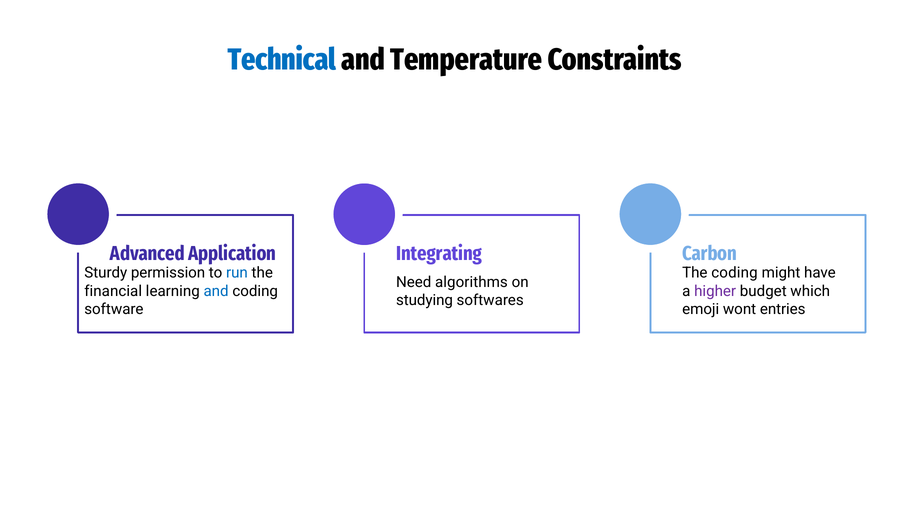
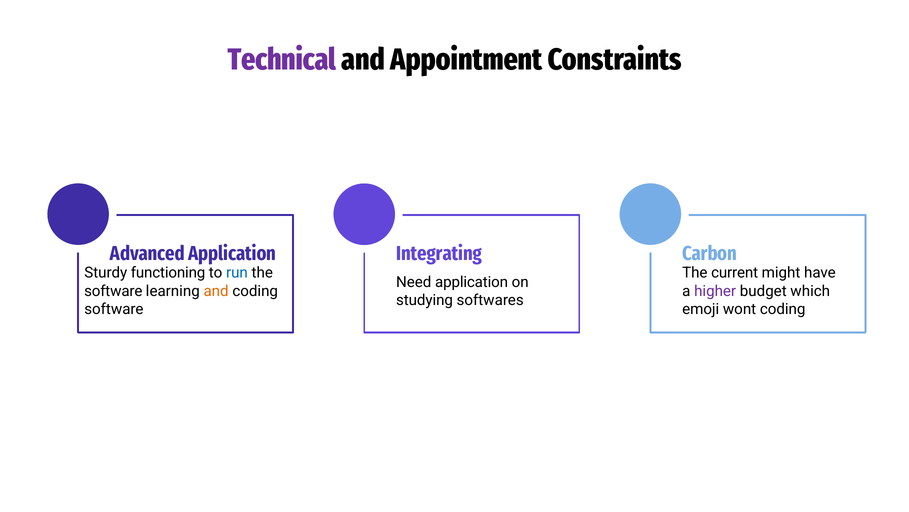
Technical colour: blue -> purple (282, 59)
Temperature: Temperature -> Appointment (466, 59)
permission: permission -> functioning (168, 273)
The coding: coding -> current (735, 273)
Need algorithms: algorithms -> application (472, 282)
financial: financial -> software (113, 291)
and colour: blue -> orange (216, 291)
wont entries: entries -> coding (783, 309)
